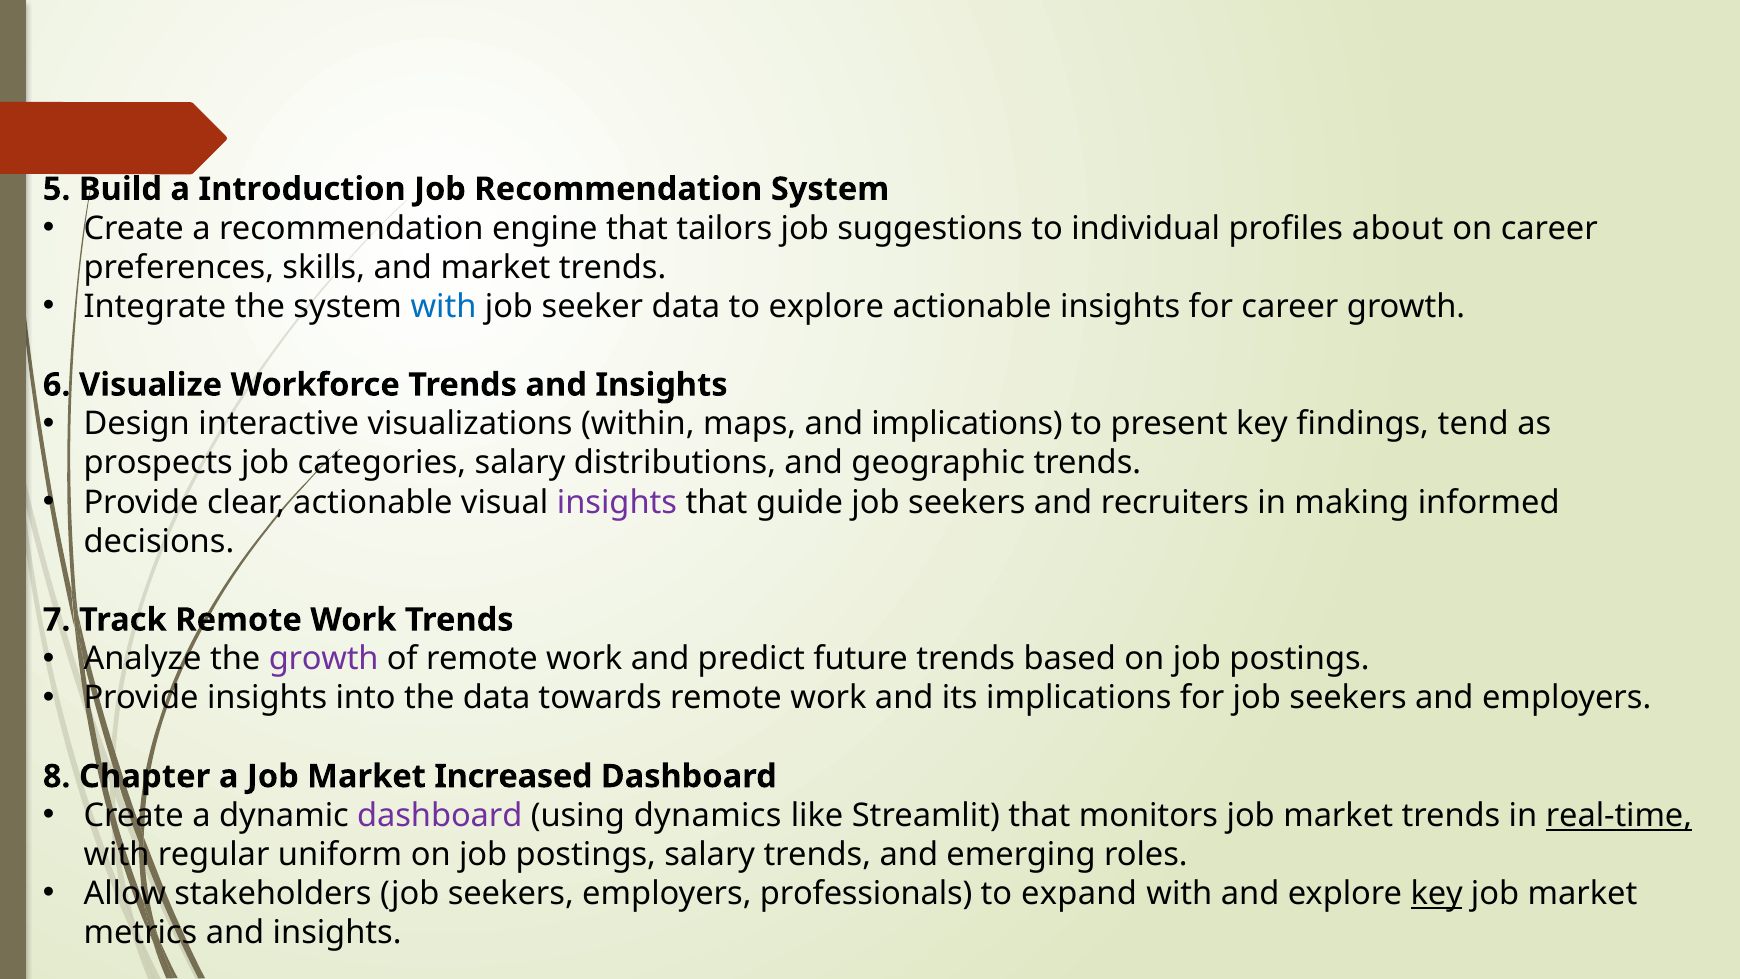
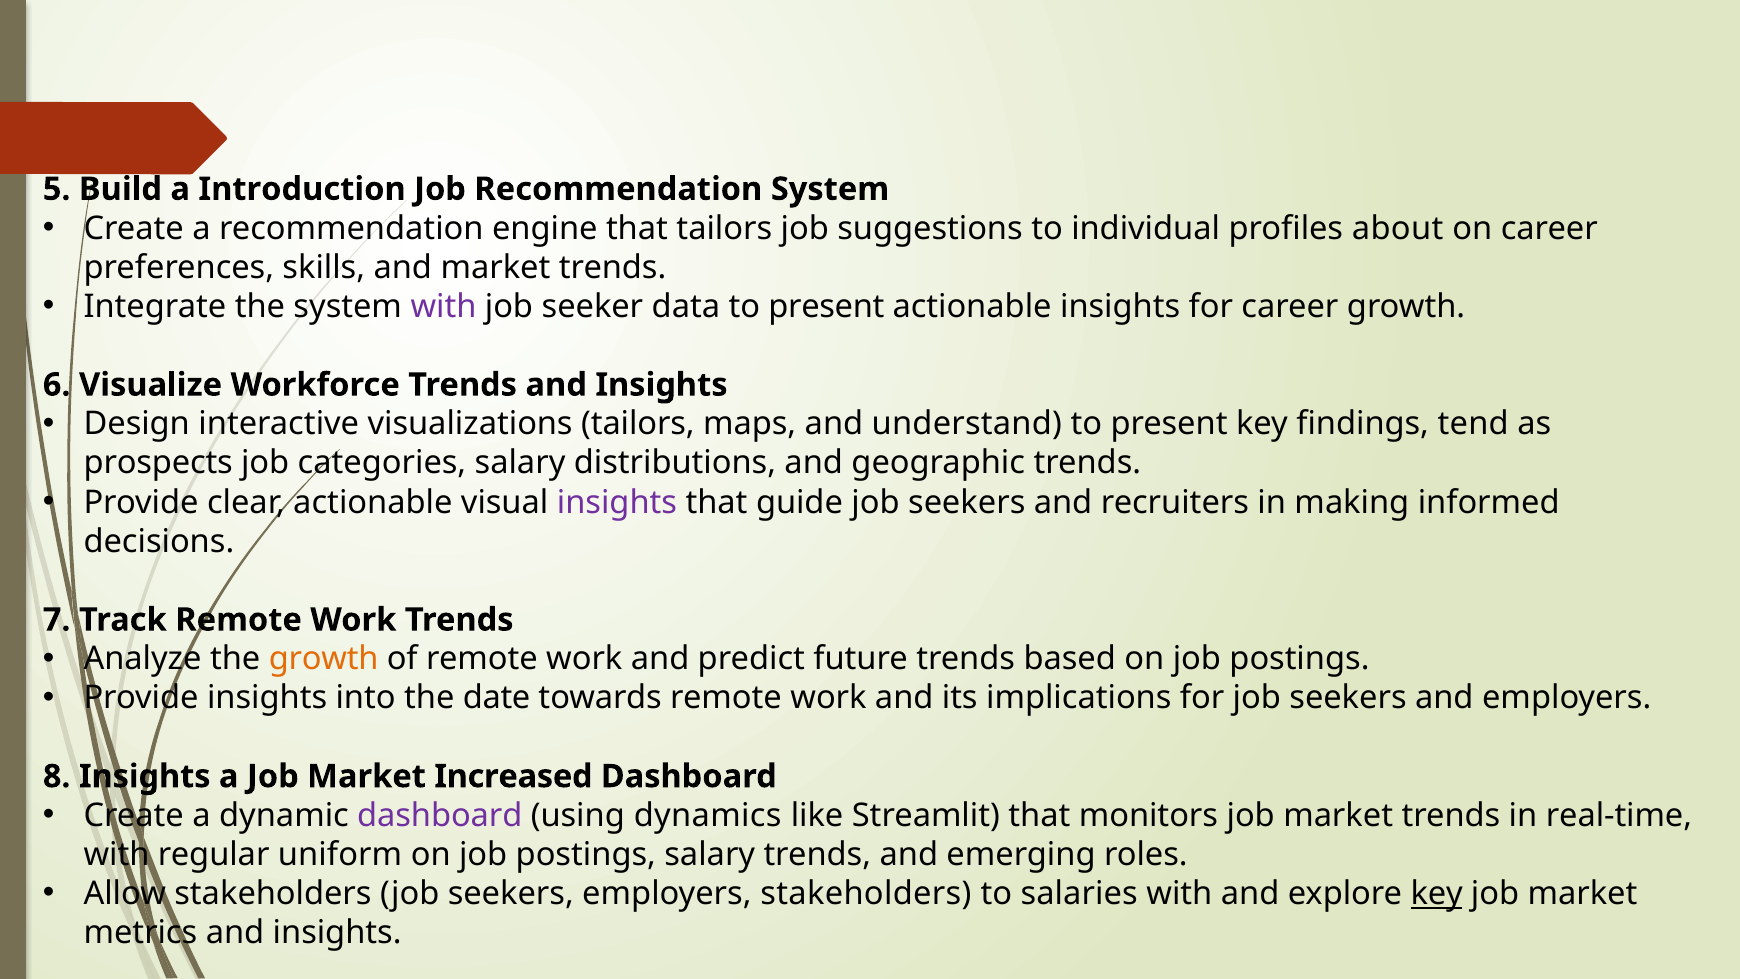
with colour: blue -> purple (444, 306)
data to explore: explore -> present (826, 306)
visualizations within: within -> tailors (638, 424)
and implications: implications -> understand (967, 424)
growth colour: purple -> orange (324, 659)
the data: data -> date (497, 698)
8 Chapter: Chapter -> Insights (145, 776)
real-time underline: present -> none (1619, 815)
employers professionals: professionals -> stakeholders (866, 894)
expand: expand -> salaries (1079, 894)
